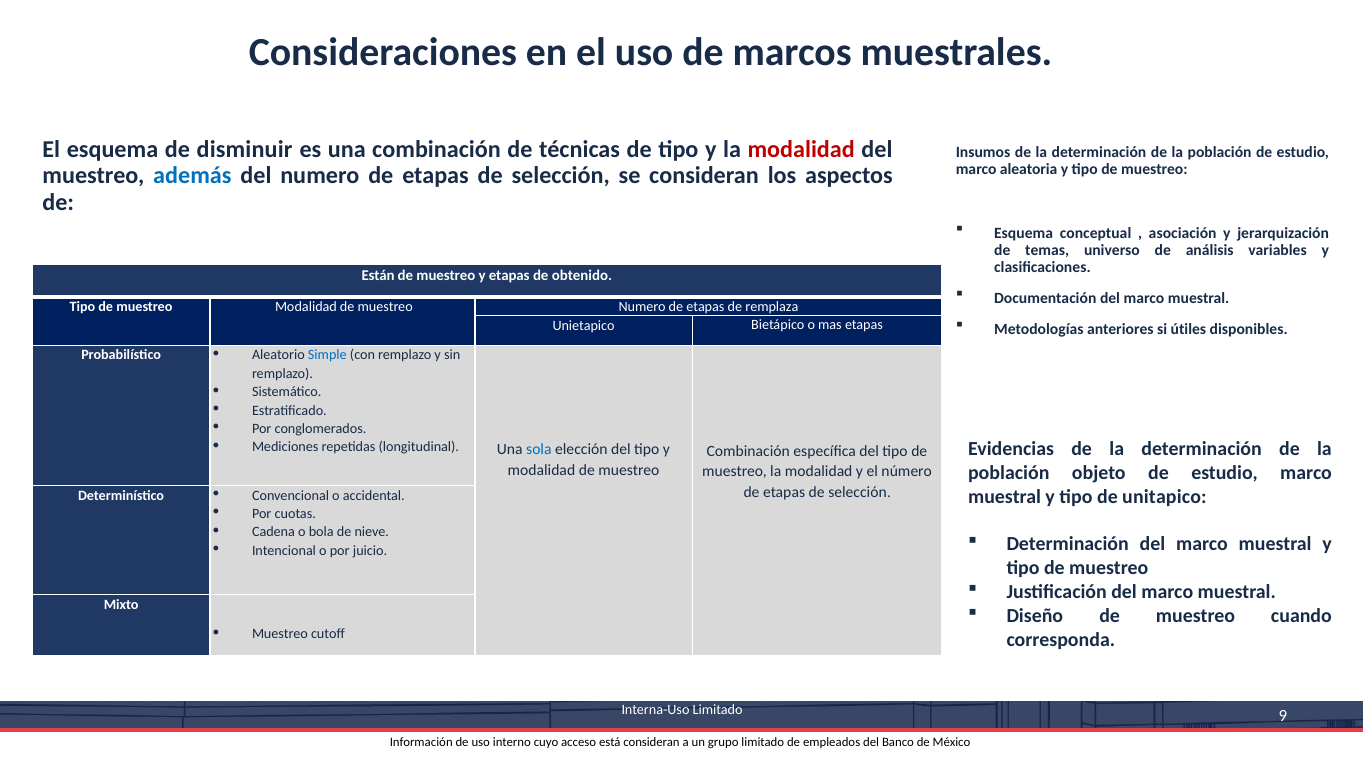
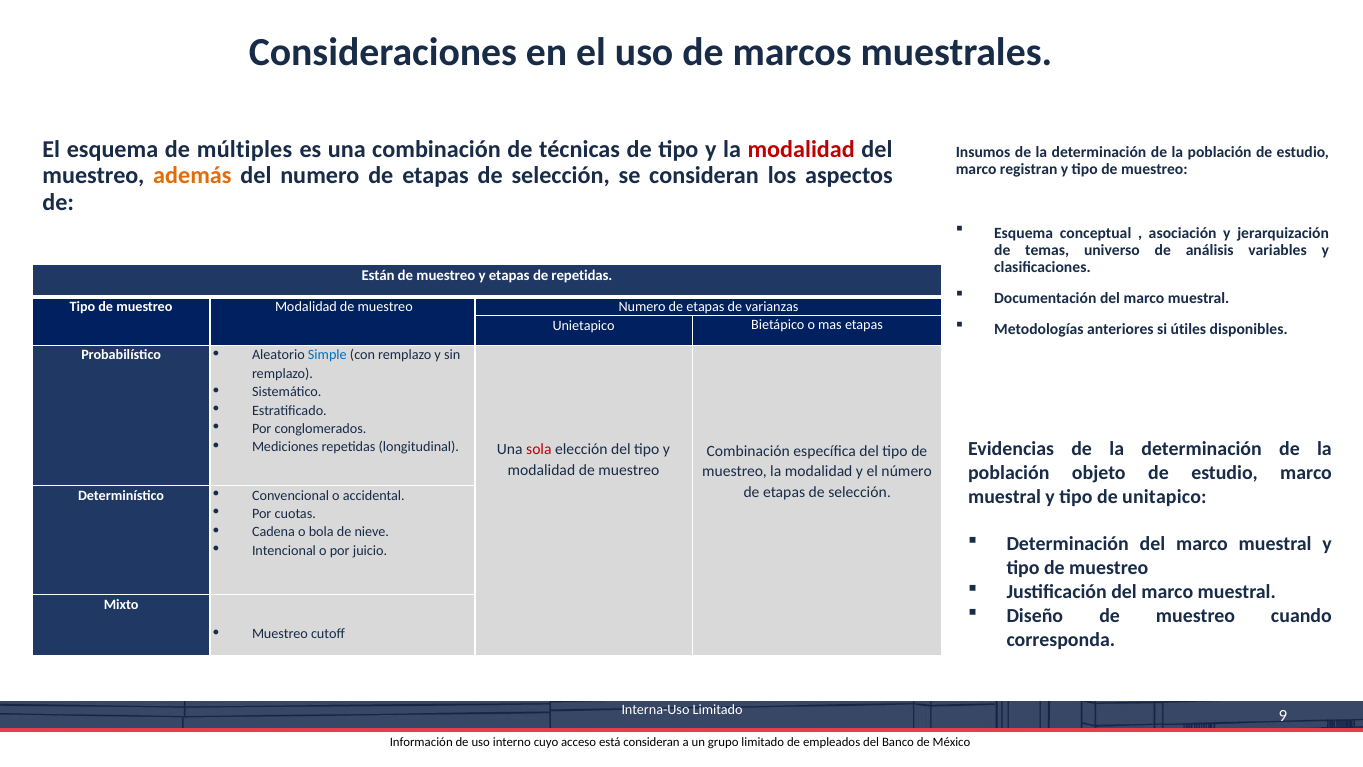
disminuir: disminuir -> múltiples (245, 150)
aleatoria: aleatoria -> registran (1029, 169)
además colour: blue -> orange (192, 176)
de obtenido: obtenido -> repetidas (582, 275)
remplaza: remplaza -> varianzas (772, 307)
sola colour: blue -> red (539, 450)
